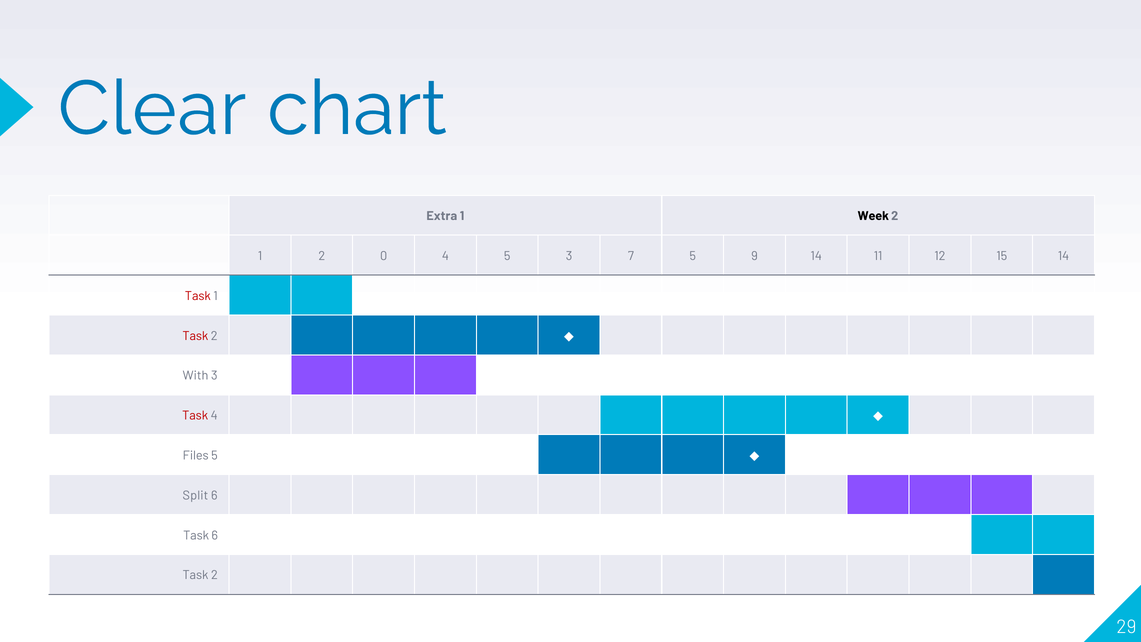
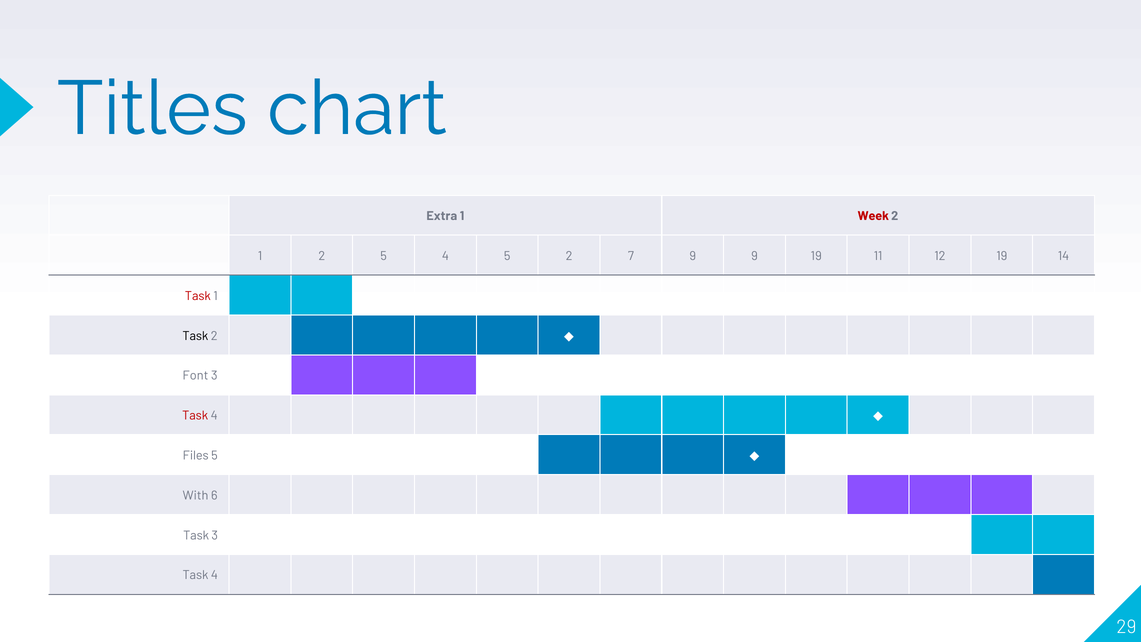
Clear: Clear -> Titles (152, 109)
Week colour: black -> red (873, 216)
2 0: 0 -> 5 (384, 256)
5 3: 3 -> 2 (569, 256)
7 5: 5 -> 9 (693, 256)
9 14: 14 -> 19 (816, 256)
12 15: 15 -> 19 (1002, 256)
Task colour: red -> black (195, 336)
With: With -> Font (195, 376)
Split: Split -> With (195, 495)
Task 6: 6 -> 3 (215, 535)
2: 2 -> 4 (214, 575)
